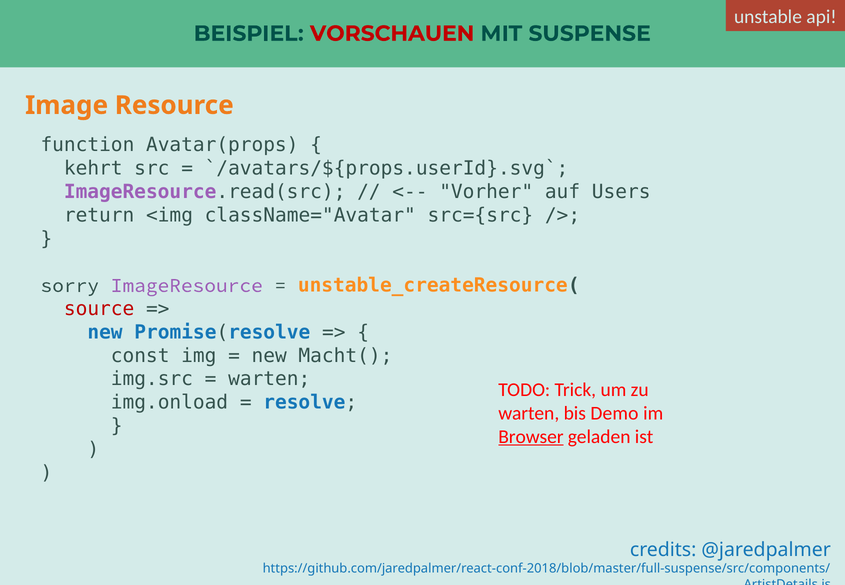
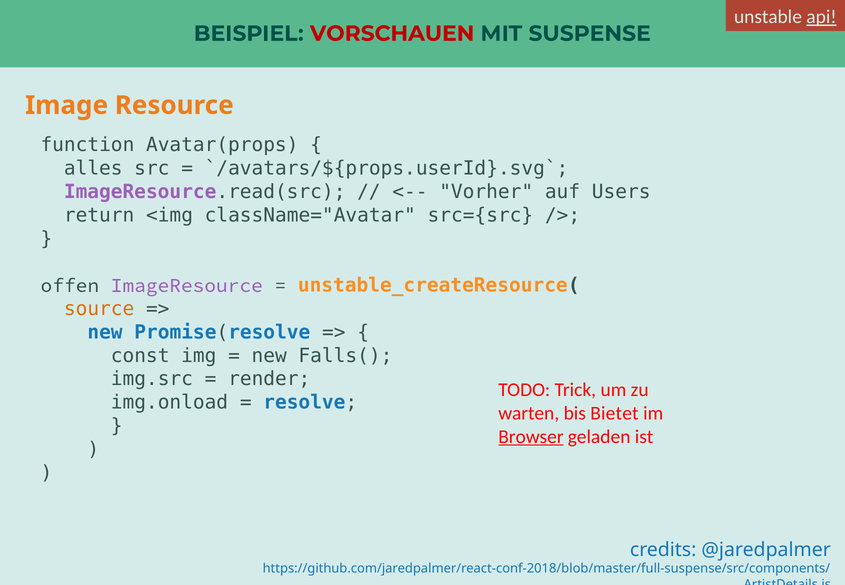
api underline: none -> present (822, 17)
kehrt: kehrt -> alles (93, 168)
sorry: sorry -> offen (70, 285)
source colour: red -> orange (99, 309)
Macht(: Macht( -> Falls( (345, 356)
warten: warten -> render (269, 379)
Demo: Demo -> Bietet (614, 413)
